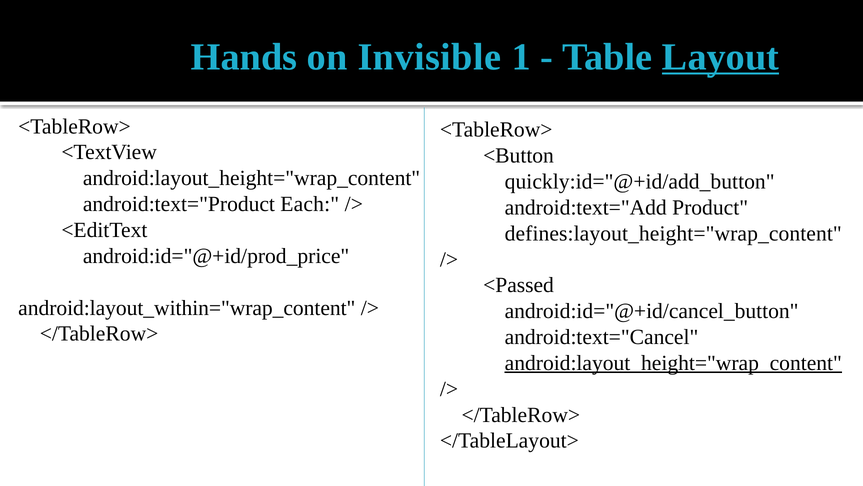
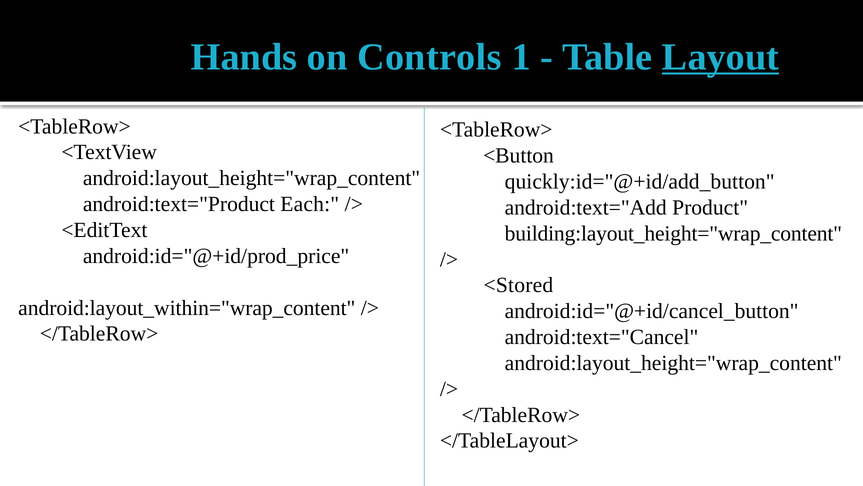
Invisible: Invisible -> Controls (429, 57)
defines:layout_height="wrap_content: defines:layout_height="wrap_content -> building:layout_height="wrap_content (673, 233)
<Passed: <Passed -> <Stored (518, 285)
android:layout_height="wrap_content underline: present -> none (673, 363)
